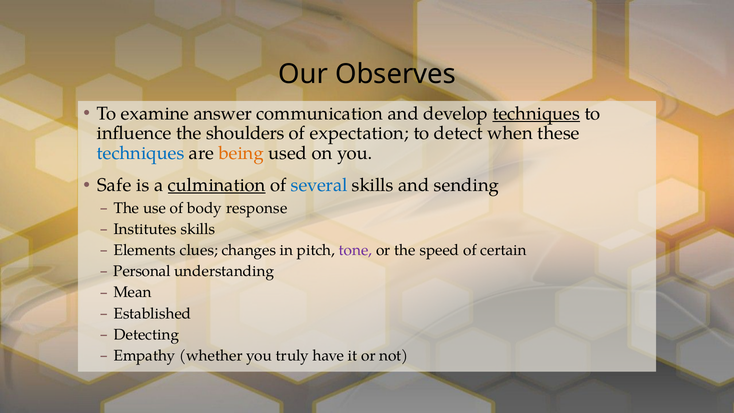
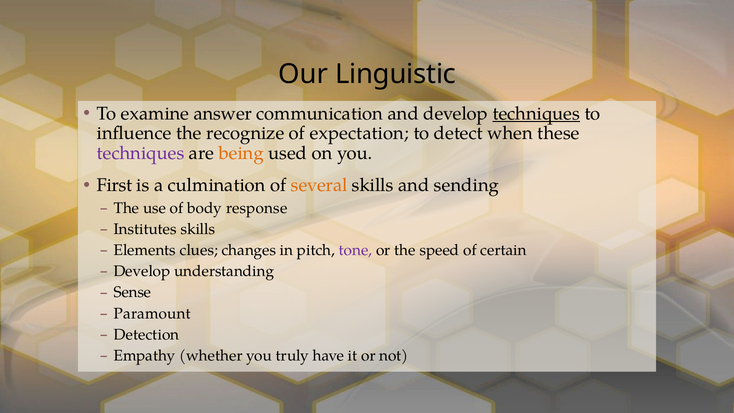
Observes: Observes -> Linguistic (396, 74)
shoulders: shoulders -> recognize (245, 133)
techniques colour: blue -> purple (141, 153)
Safe: Safe -> First (114, 185)
culmination underline: present -> none (217, 185)
several colour: blue -> orange (319, 185)
Personal: Personal -> Develop (142, 271)
Mean: Mean -> Sense (132, 292)
Established: Established -> Paramount (152, 314)
Detecting: Detecting -> Detection (147, 335)
